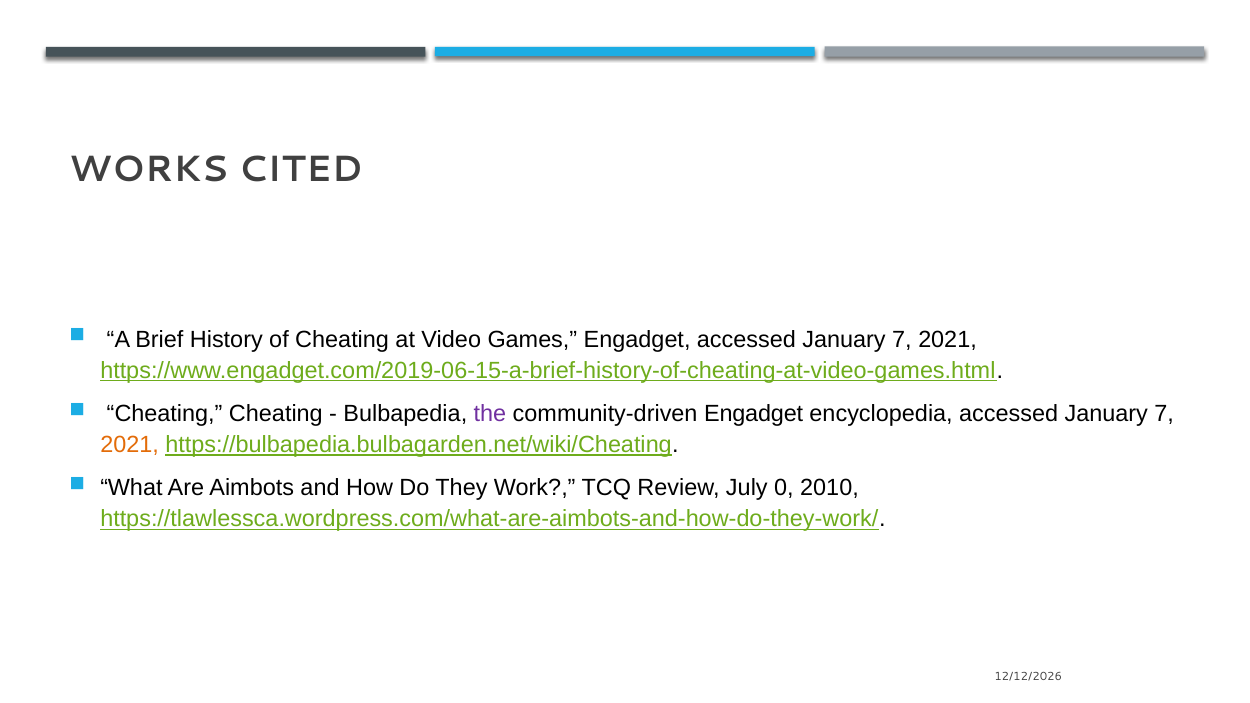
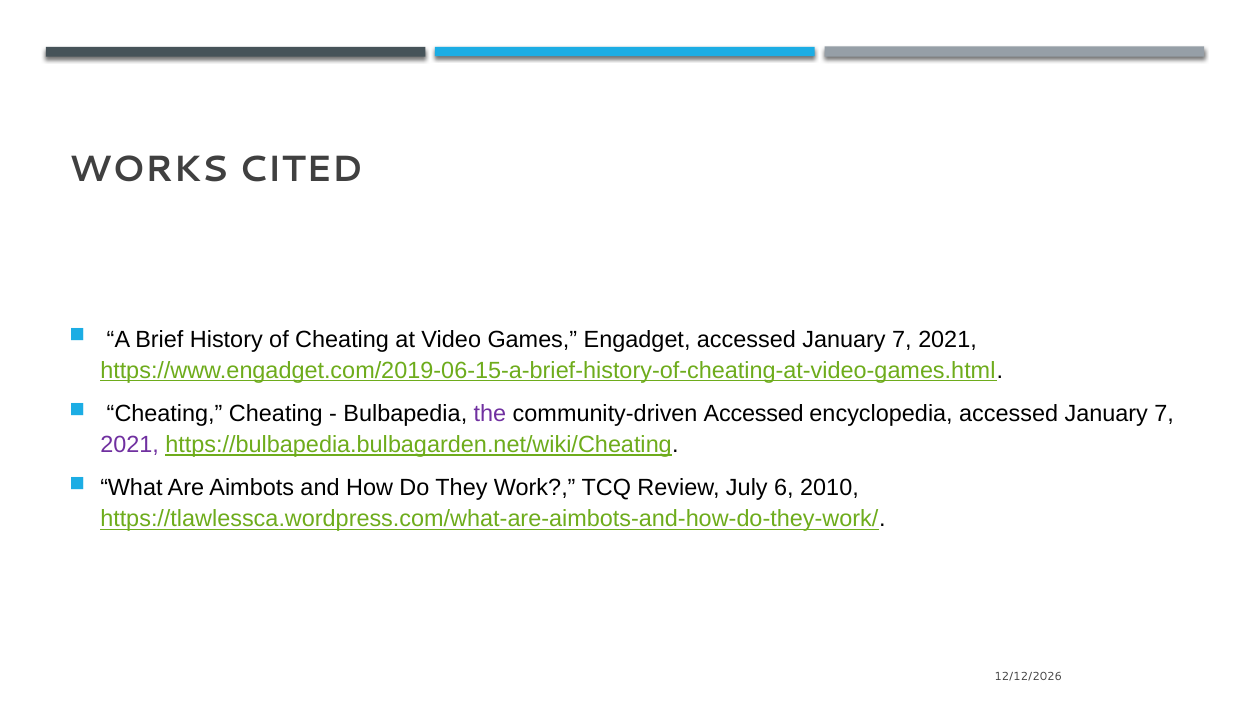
community-driven Engadget: Engadget -> Accessed (754, 414)
2021 colour: orange -> purple (130, 445)
0: 0 -> 6 (784, 488)
